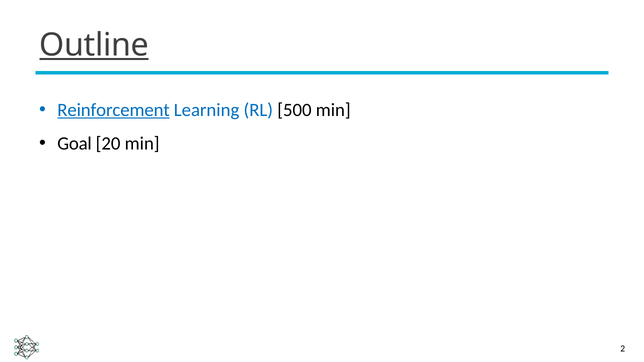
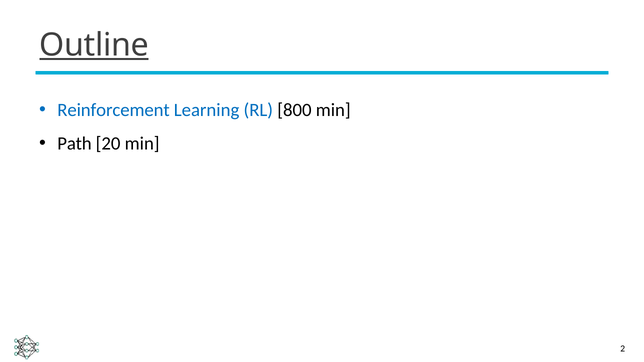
Reinforcement underline: present -> none (114, 110)
500: 500 -> 800 (294, 110)
Goal: Goal -> Path (75, 144)
